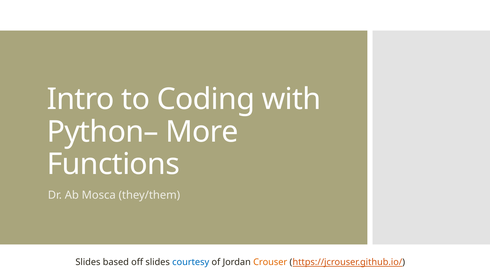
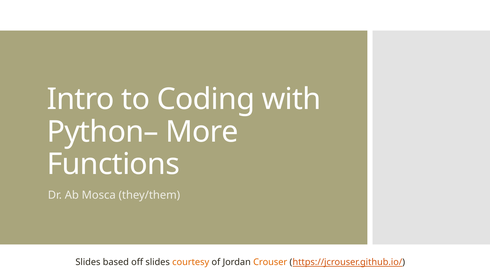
courtesy colour: blue -> orange (191, 263)
